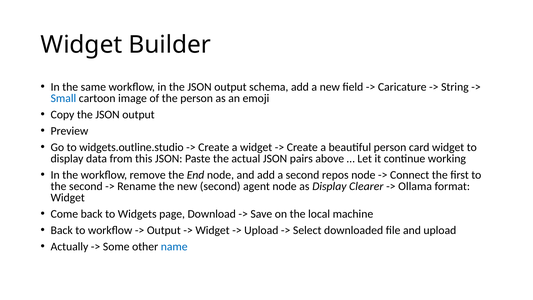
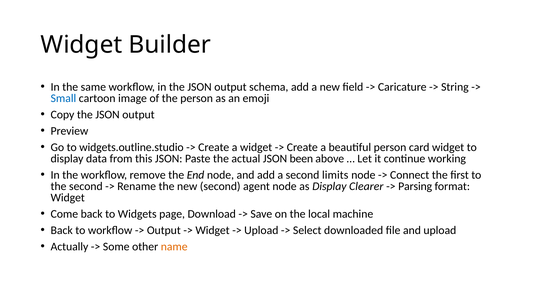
pairs: pairs -> been (301, 159)
repos: repos -> limits (335, 175)
Ollama: Ollama -> Parsing (415, 186)
name colour: blue -> orange (174, 247)
